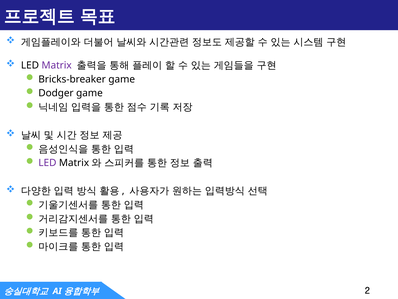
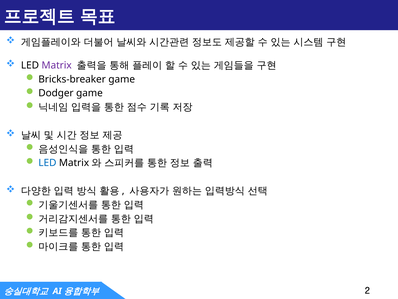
LED colour: purple -> blue (47, 163)
